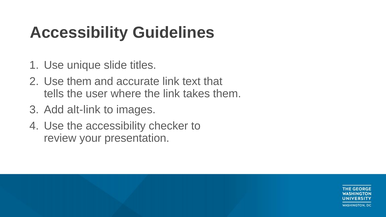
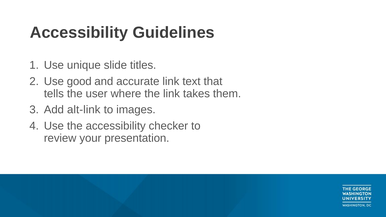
Use them: them -> good (79, 81)
